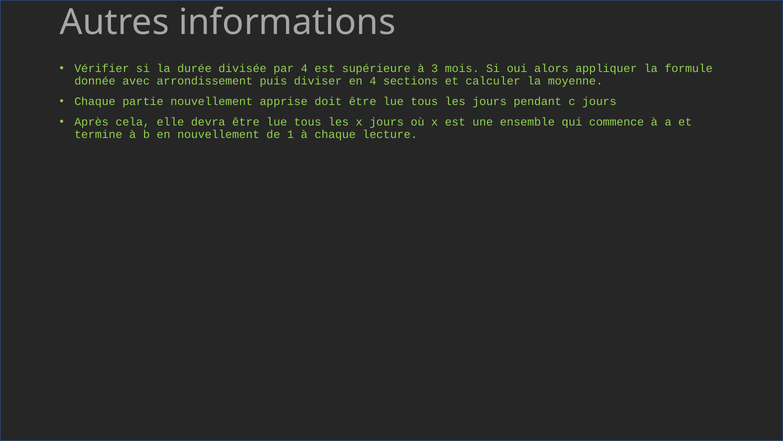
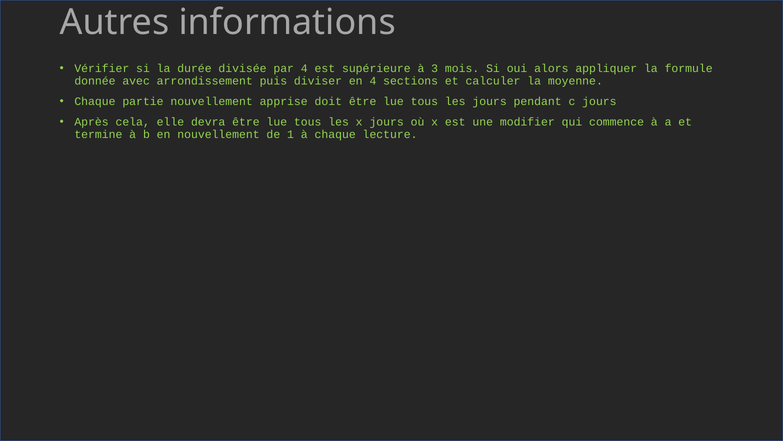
ensemble: ensemble -> modifier (527, 122)
